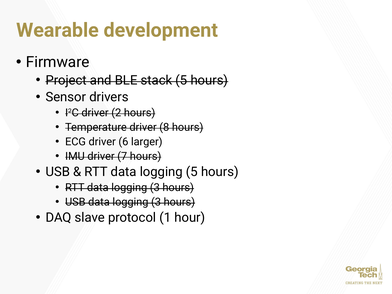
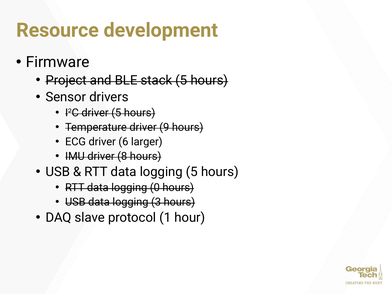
Wearable: Wearable -> Resource (57, 30)
driver 2: 2 -> 5 (116, 113)
8: 8 -> 9 (164, 127)
7: 7 -> 8 (122, 156)
RTT data logging 3: 3 -> 0 (155, 187)
